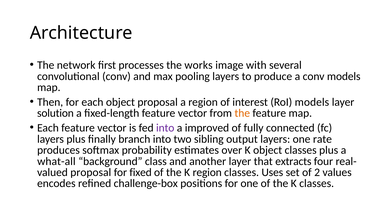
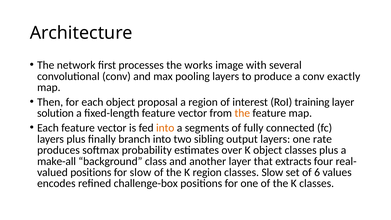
conv models: models -> exactly (344, 76)
RoI models: models -> training (312, 102)
into colour: purple -> orange (165, 128)
improved: improved -> segments (207, 128)
what-all: what-all -> make-all (57, 161)
proposal: proposal -> positions (91, 172)
for fixed: fixed -> slow (140, 172)
classes Uses: Uses -> Slow (272, 172)
2: 2 -> 6 (317, 172)
